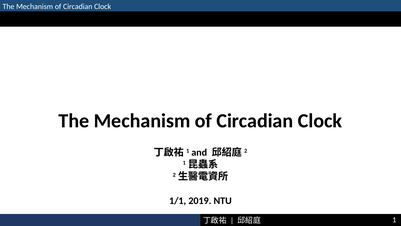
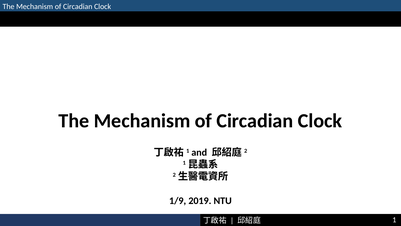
1/1: 1/1 -> 1/9 (178, 200)
